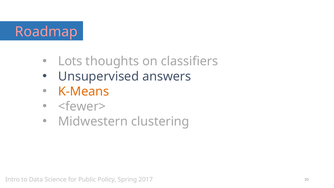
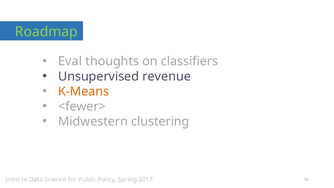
Roadmap colour: pink -> light green (46, 32)
Lots: Lots -> Eval (70, 61)
answers: answers -> revenue (167, 76)
